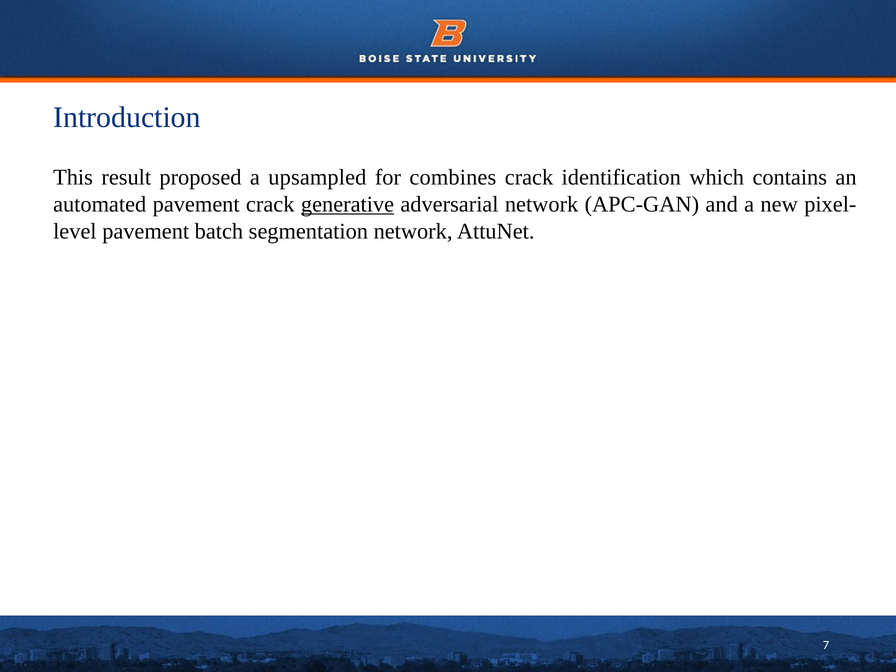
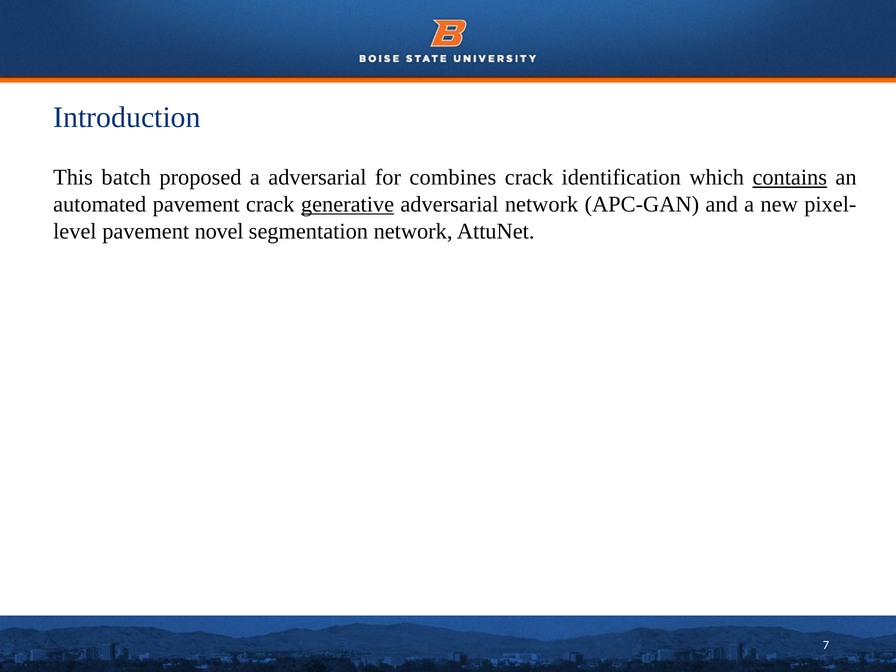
result: result -> batch (126, 178)
a upsampled: upsampled -> adversarial (317, 178)
contains underline: none -> present (790, 178)
batch: batch -> novel (219, 231)
